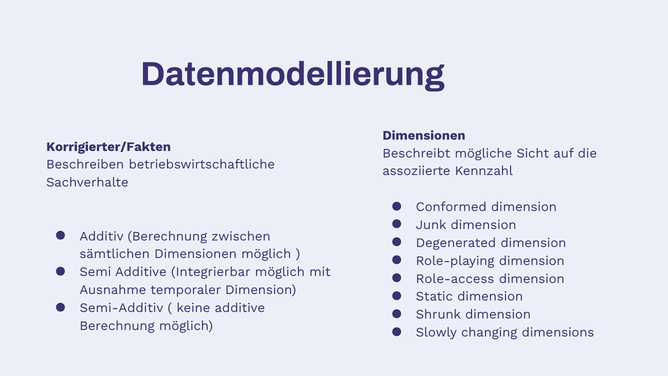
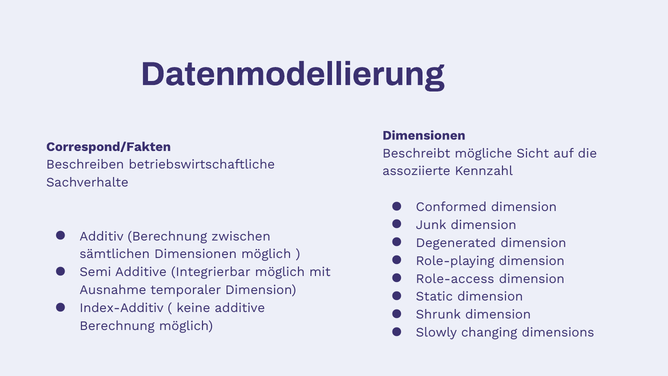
Korrigierter/Fakten: Korrigierter/Fakten -> Correspond/Fakten (109, 147)
Semi-Additiv: Semi-Additiv -> Index-Additiv (122, 308)
